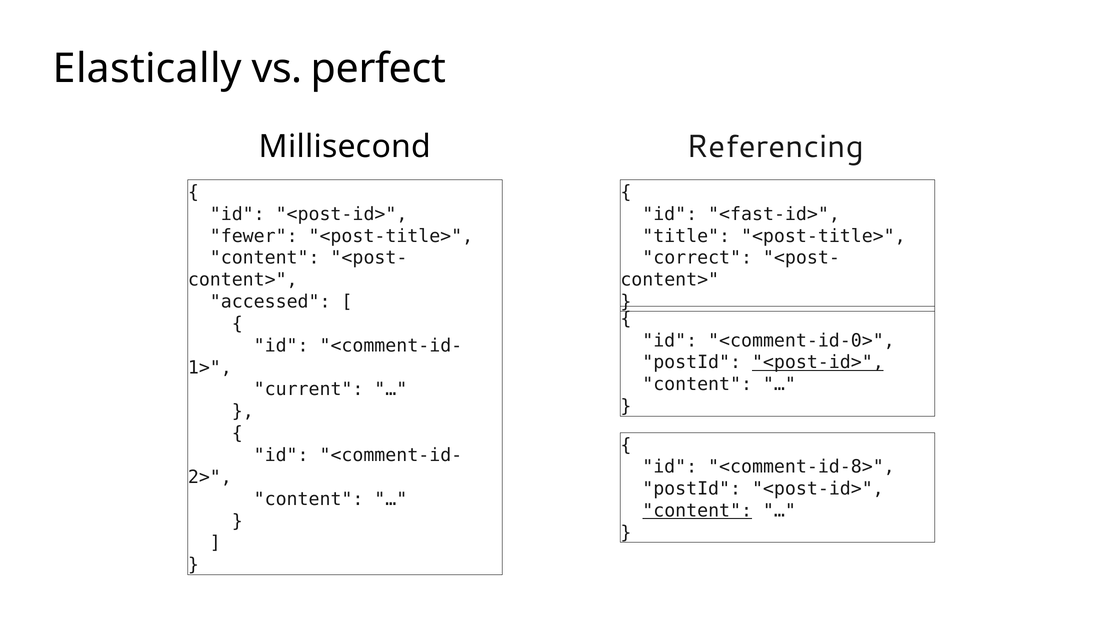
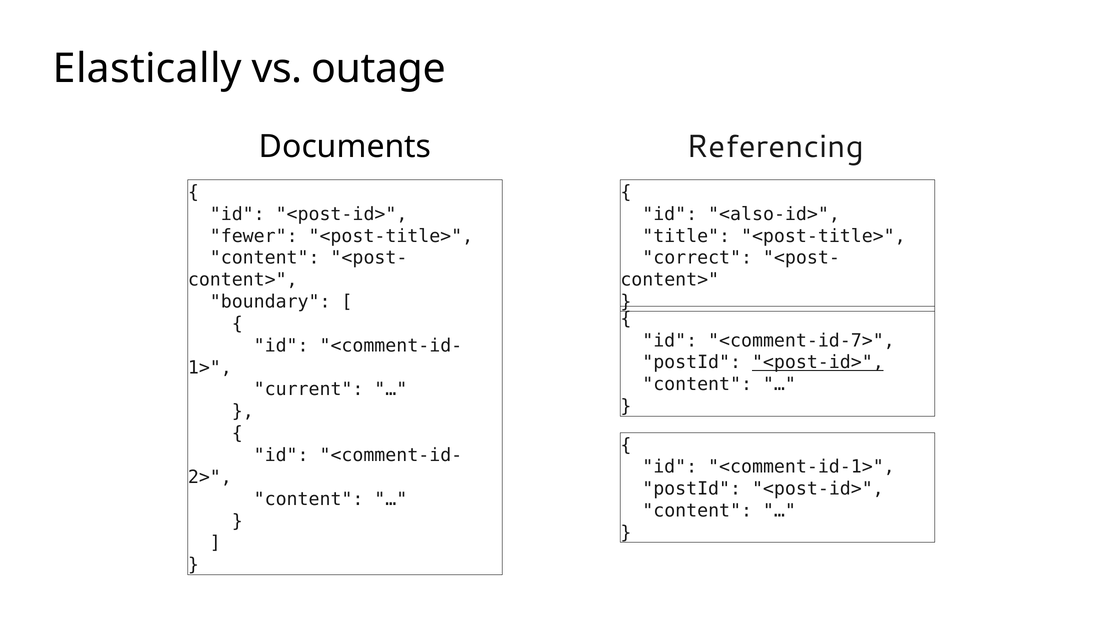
perfect: perfect -> outage (378, 69)
Millisecond: Millisecond -> Documents (345, 147)
<fast-id>: <fast-id> -> <also-id> (774, 214)
accessed: accessed -> boundary (270, 302)
<comment-id-0>: <comment-id-0> -> <comment-id-7> (801, 341)
<comment-id-8>: <comment-id-8> -> <comment-id-1> (801, 467)
content underline: present -> none (697, 511)
